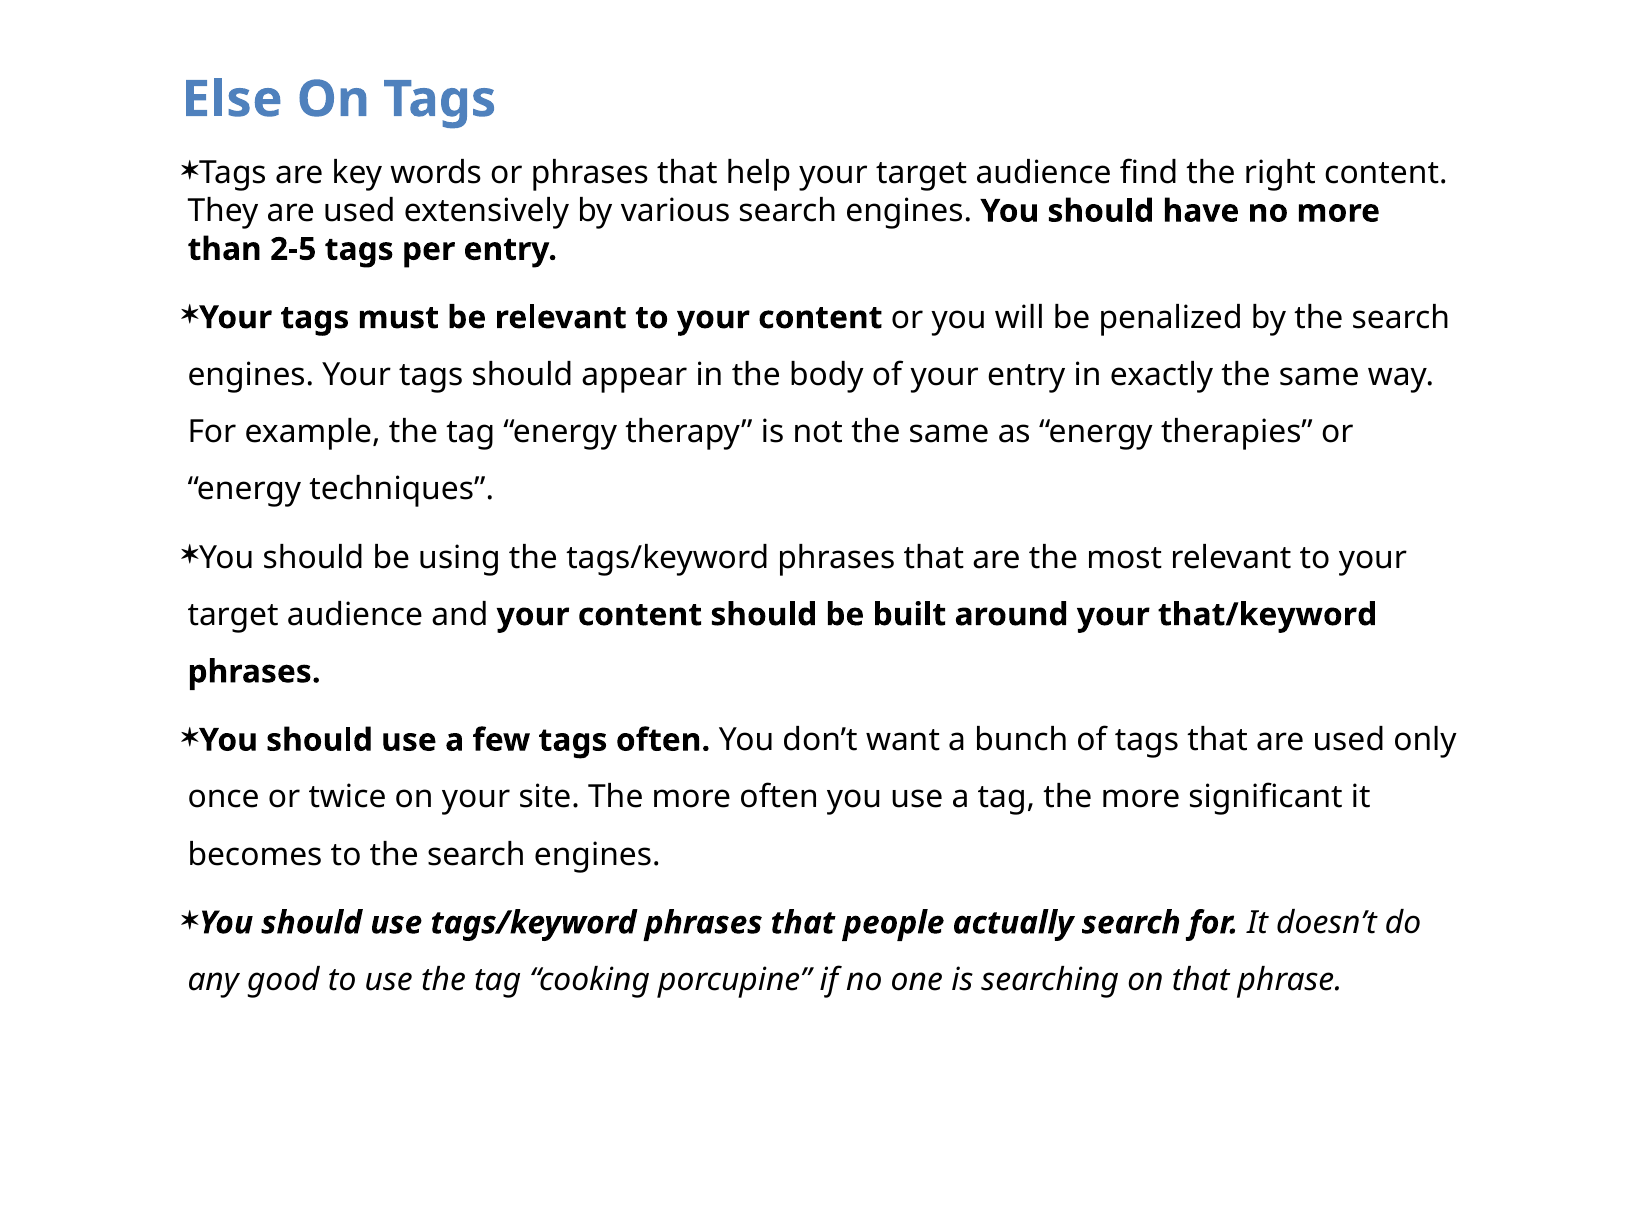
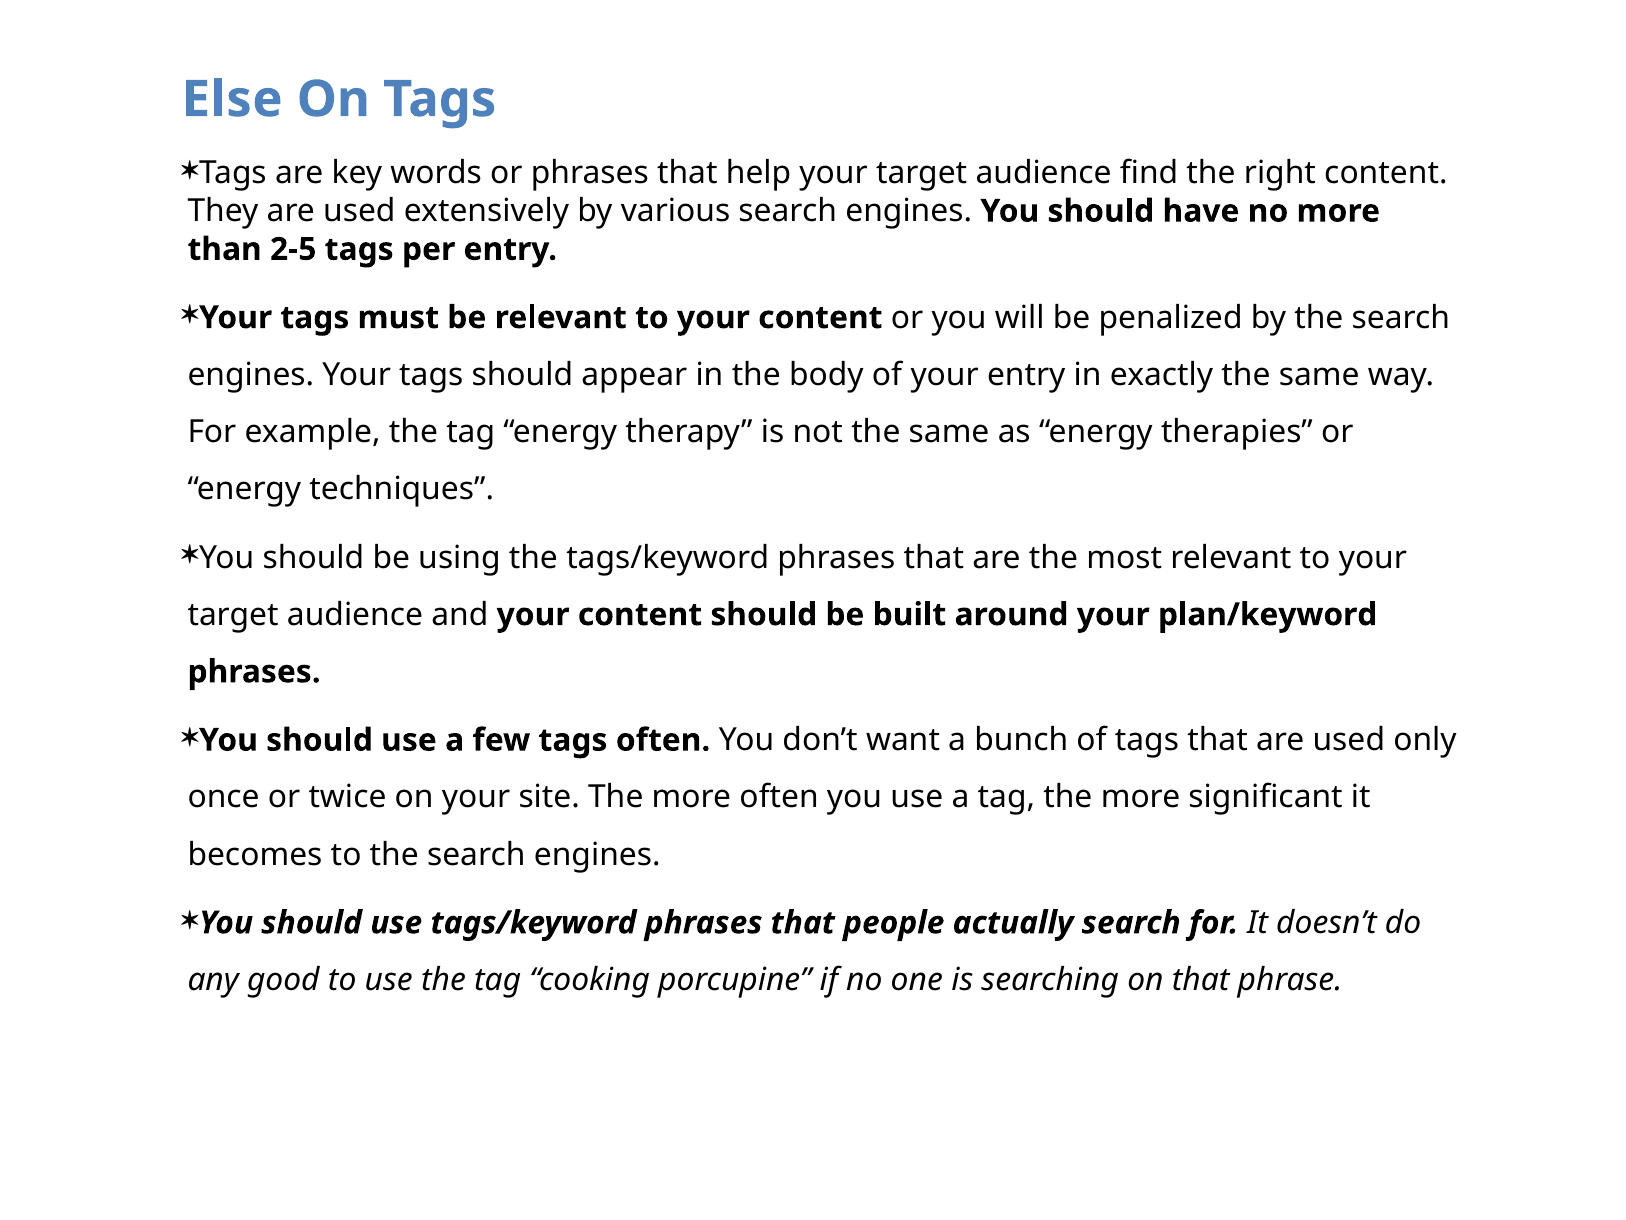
that/keyword: that/keyword -> plan/keyword (1268, 614)
